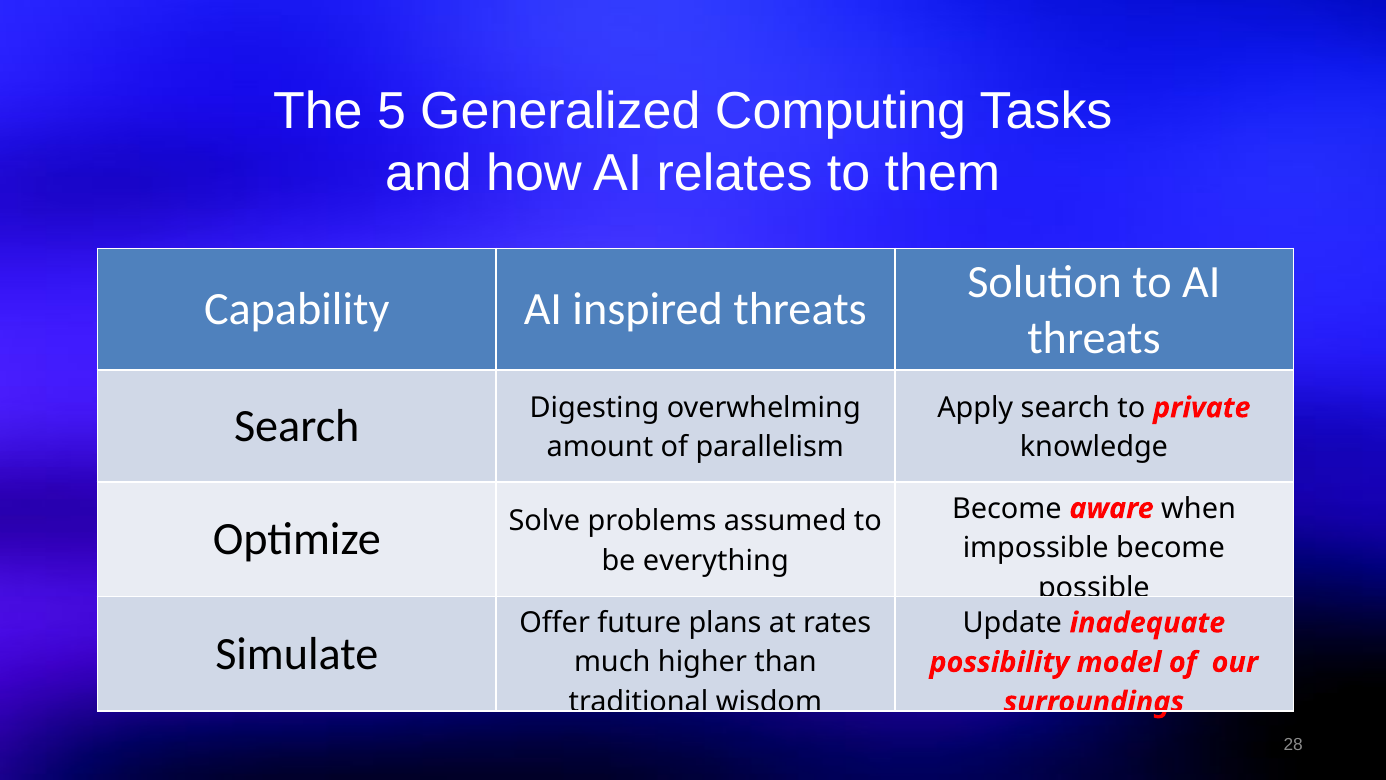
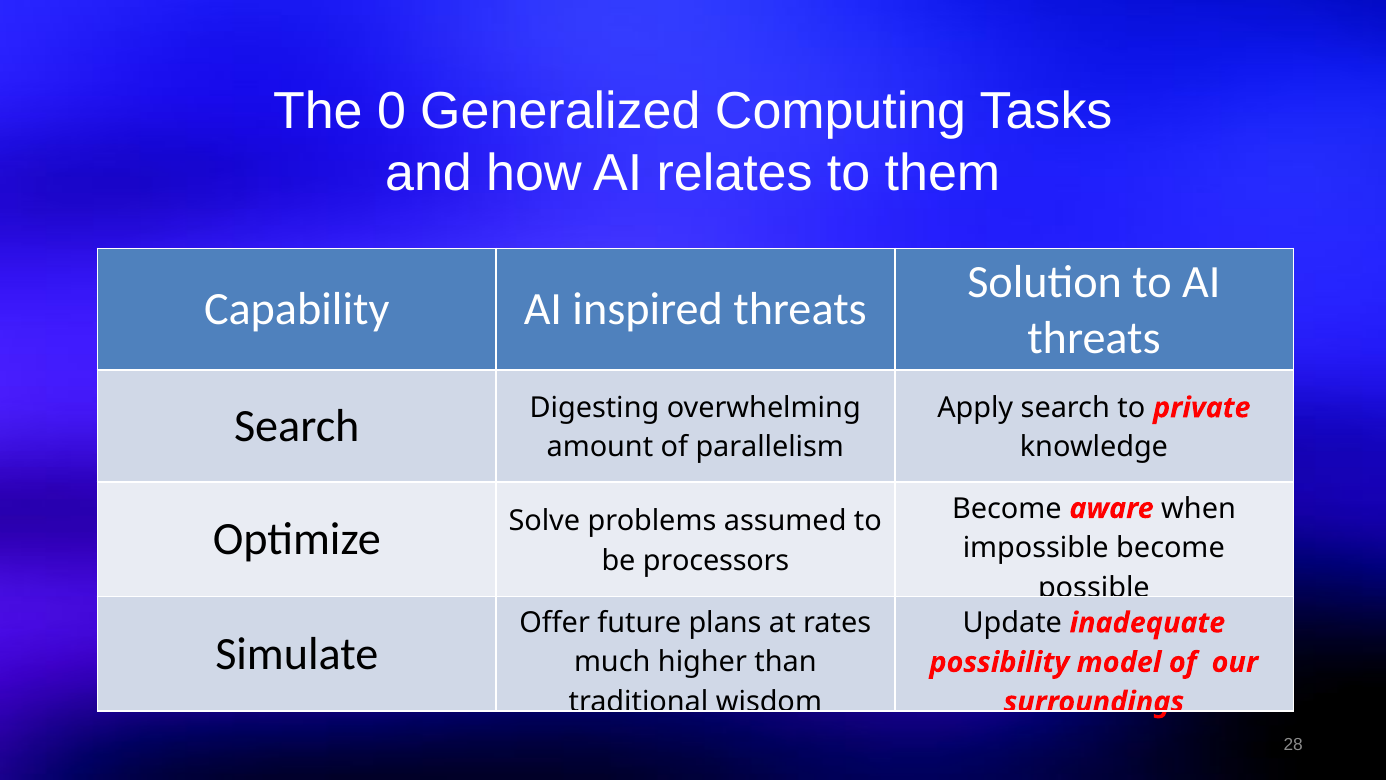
5: 5 -> 0 (391, 111)
everything: everything -> processors (716, 560)
